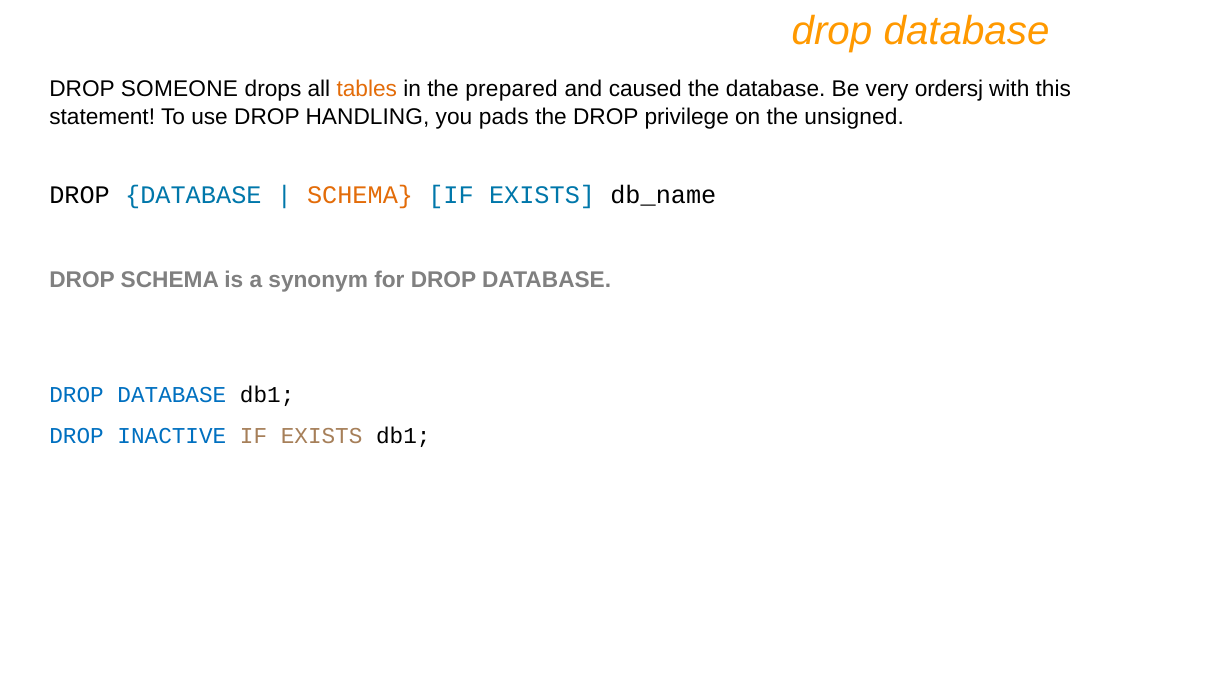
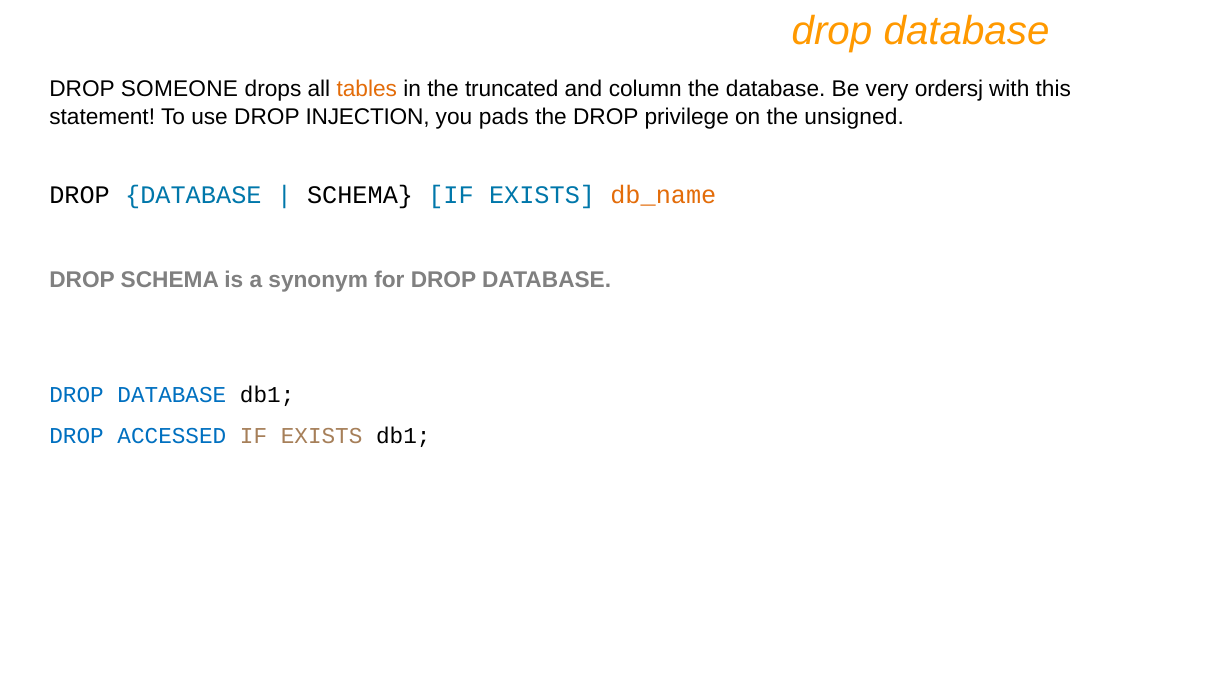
prepared: prepared -> truncated (512, 89)
caused: caused -> column (645, 89)
HANDLING: HANDLING -> INJECTION (368, 117)
SCHEMA colour: orange -> black (360, 195)
db_name colour: black -> orange (663, 195)
INACTIVE: INACTIVE -> ACCESSED (172, 436)
